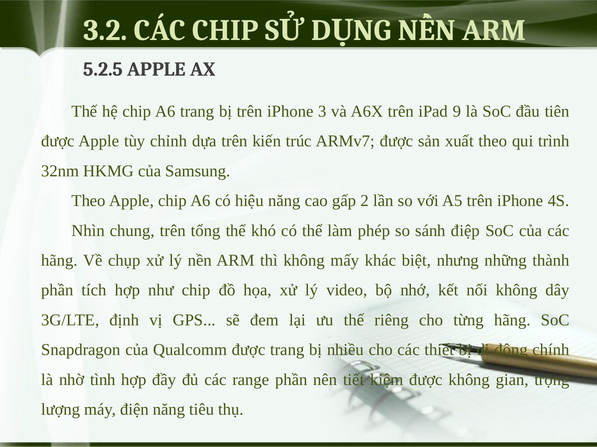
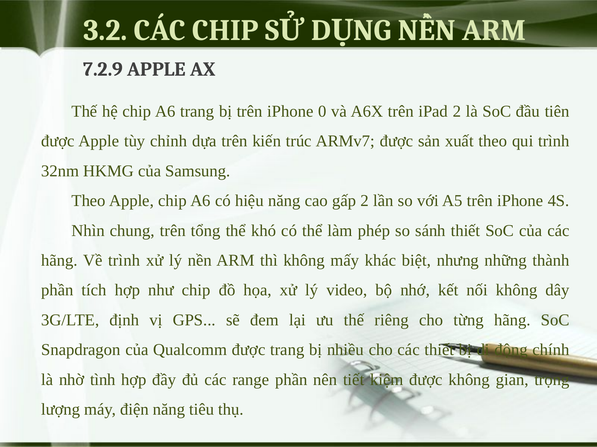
5.2.5: 5.2.5 -> 7.2.9 (103, 69)
3: 3 -> 0 (322, 112)
iPad 9: 9 -> 2 (457, 112)
sánh điệp: điệp -> thiết (466, 231)
Về chụp: chụp -> trình (124, 261)
